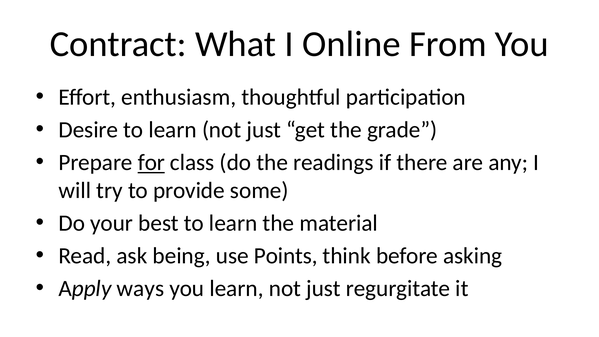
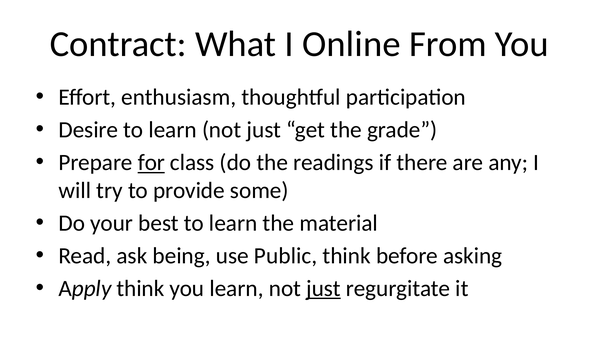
Points: Points -> Public (286, 256)
Apply ways: ways -> think (140, 288)
just underline: none -> present (324, 288)
